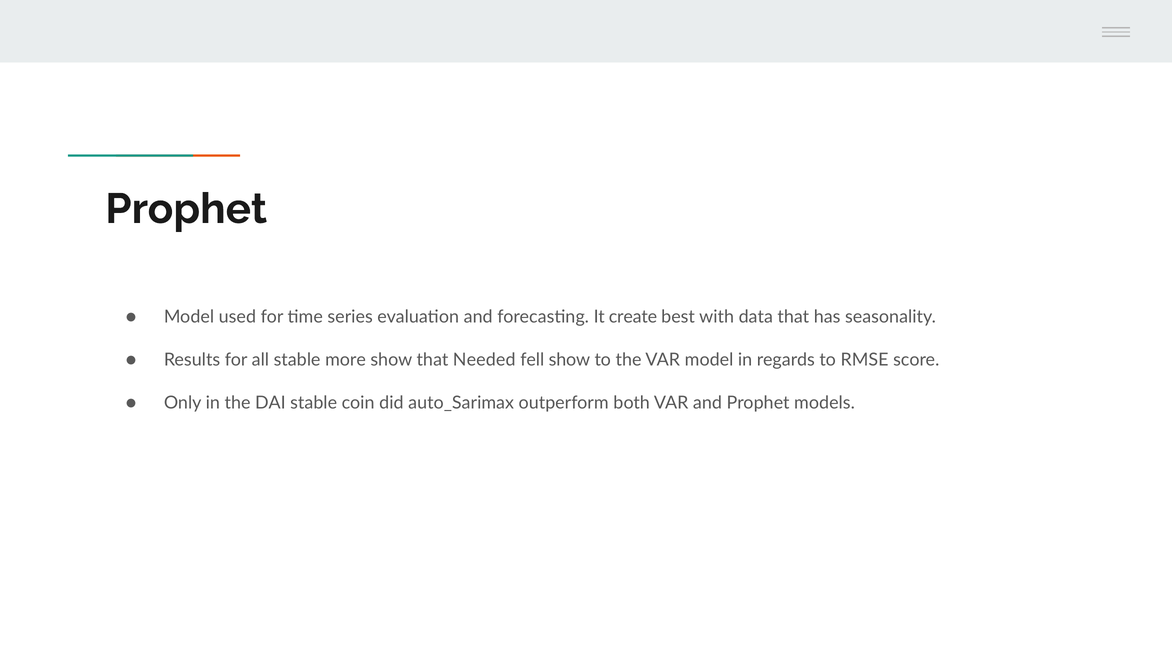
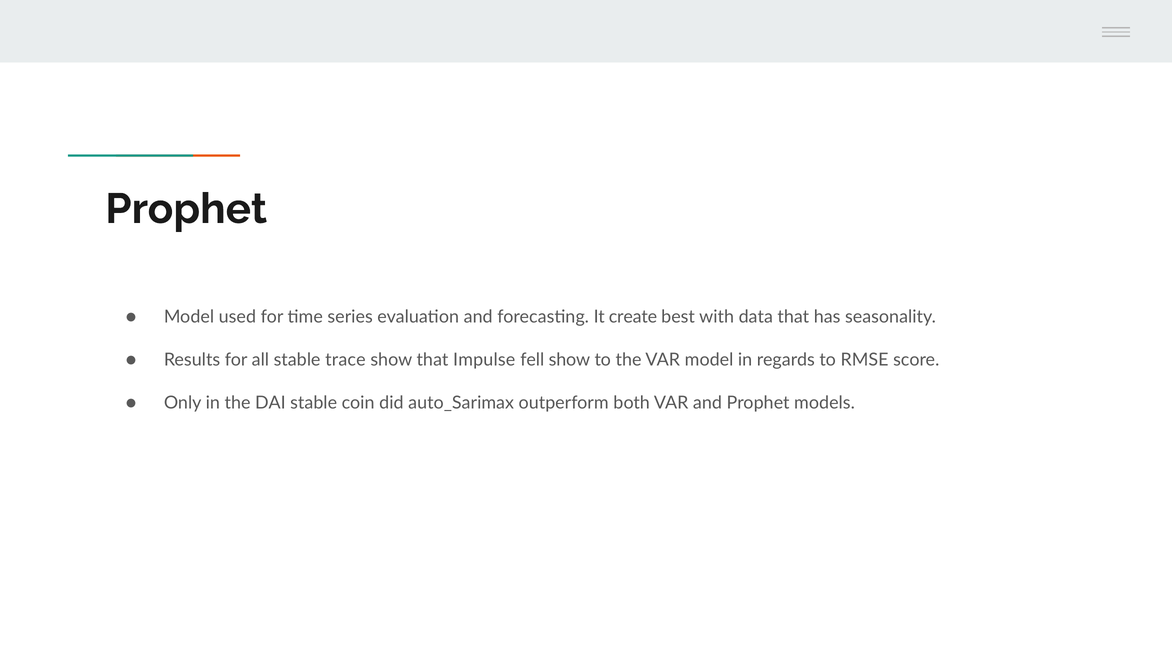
more: more -> trace (345, 360)
Needed: Needed -> Impulse (484, 360)
